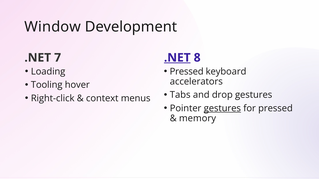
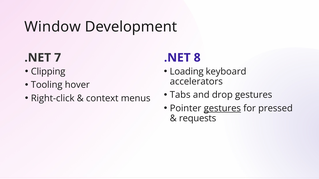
.NET underline: present -> none (177, 58)
Loading: Loading -> Clipping (48, 72)
Pressed: Pressed -> Loading (187, 72)
memory: memory -> requests (198, 119)
